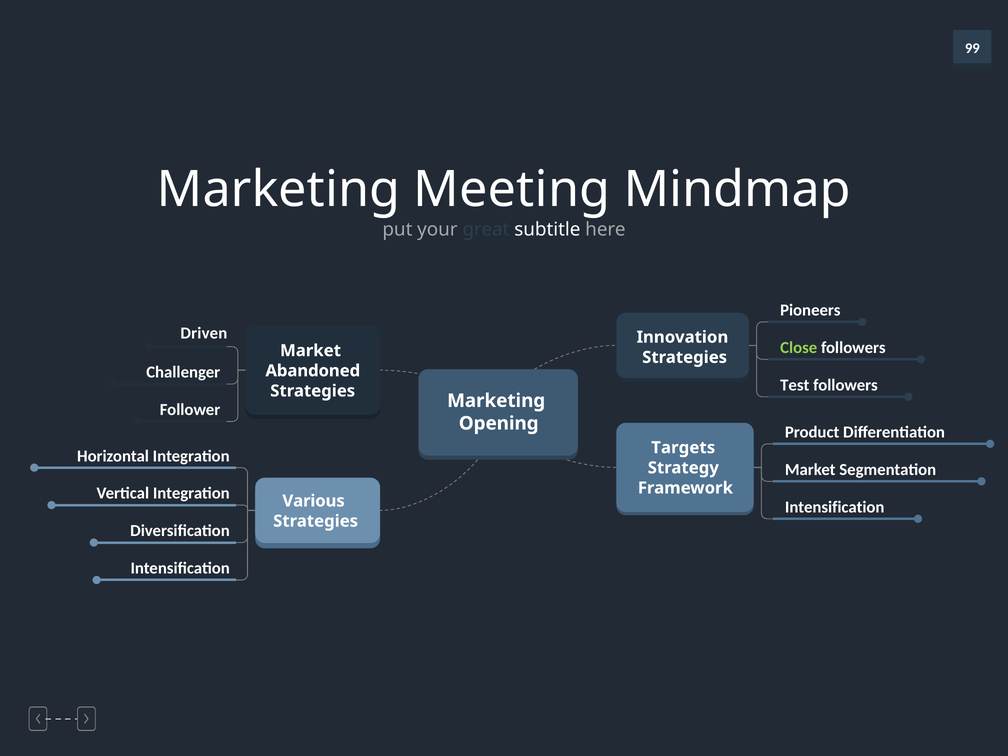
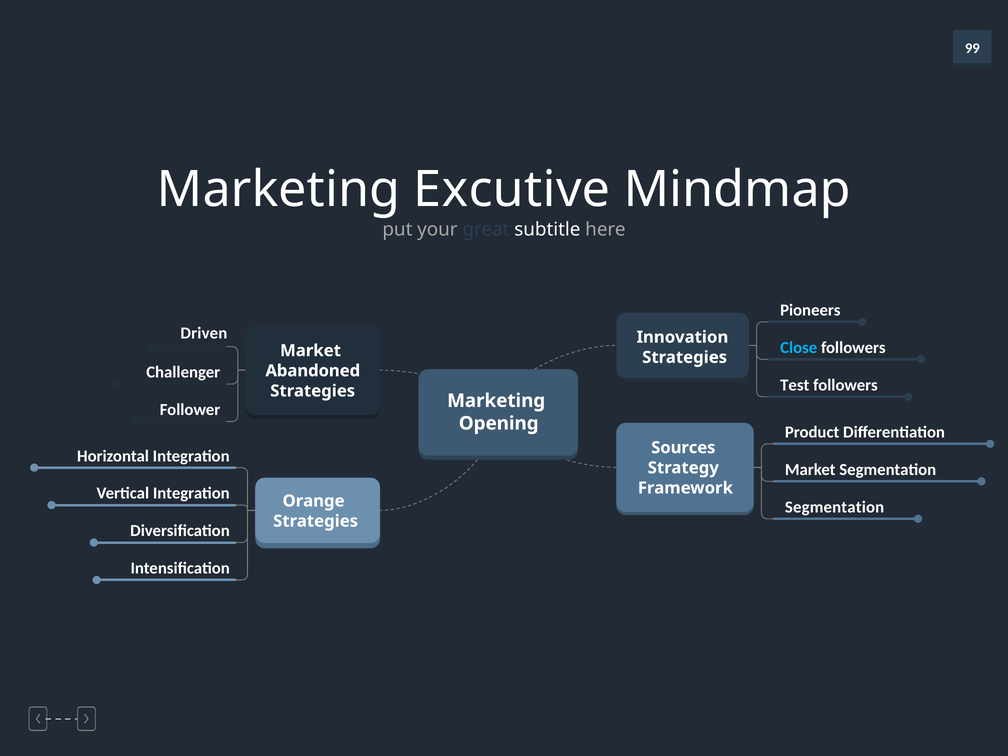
Meeting: Meeting -> Excutive (512, 189)
Close colour: light green -> light blue (799, 348)
Targets: Targets -> Sources (683, 448)
Various: Various -> Orange (314, 501)
Intensification: Intensification -> Segmentation (835, 507)
